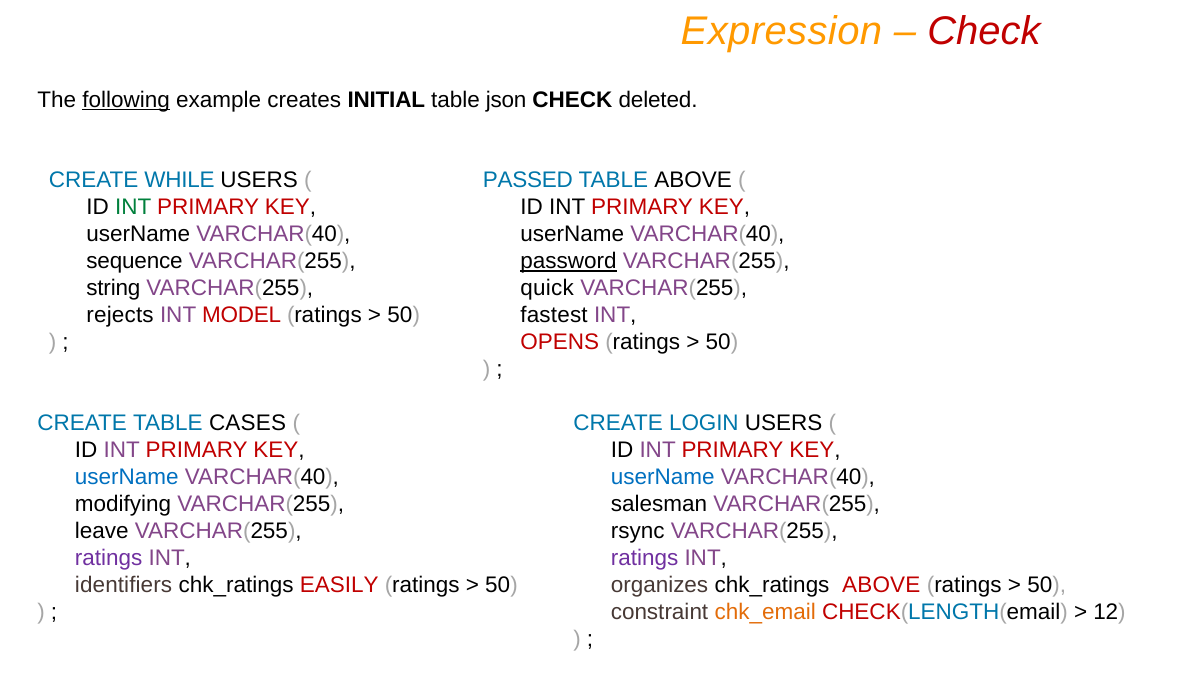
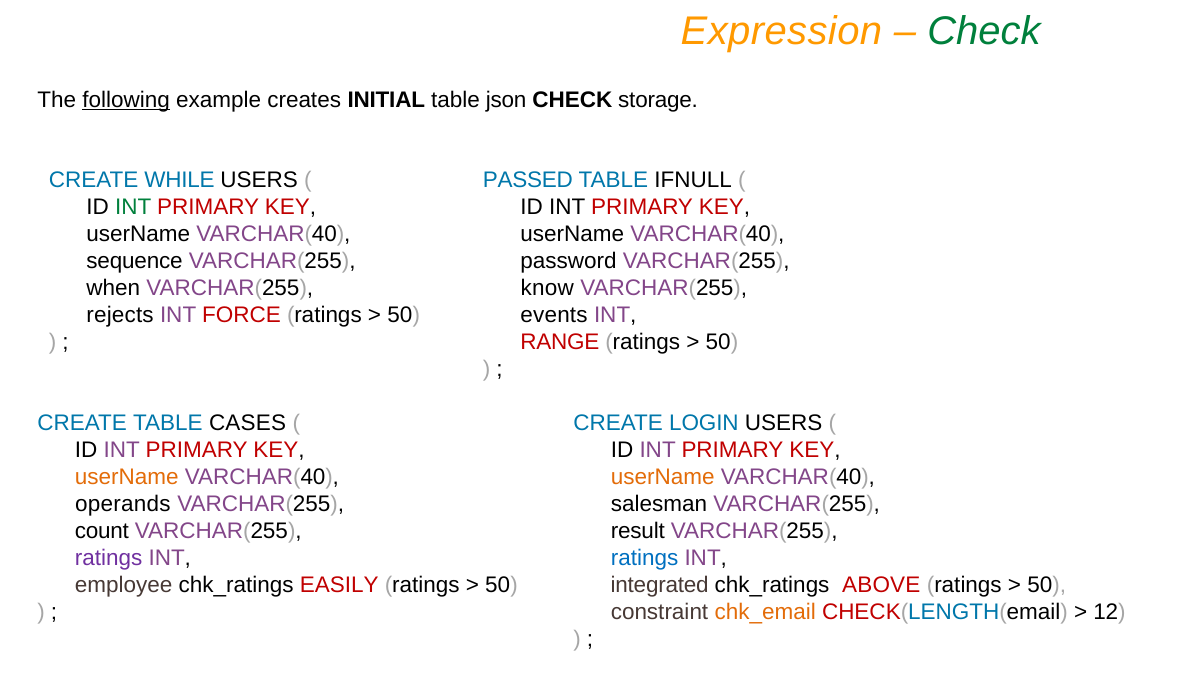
Check colour: red -> green (984, 31)
deleted: deleted -> storage (658, 100)
TABLE ABOVE: ABOVE -> IFNULL (693, 180)
password underline: present -> none (568, 261)
string: string -> when (113, 288)
quick: quick -> know (547, 288)
MODEL: MODEL -> FORCE (241, 315)
fastest: fastest -> events (554, 315)
OPENS: OPENS -> RANGE (560, 342)
userName colour: blue -> orange (127, 477)
userName colour: blue -> orange (663, 477)
modifying: modifying -> operands (123, 504)
leave: leave -> count (102, 531)
rsync: rsync -> result (638, 531)
ratings colour: purple -> blue (645, 558)
identifiers: identifiers -> employee (124, 585)
organizes: organizes -> integrated (660, 585)
